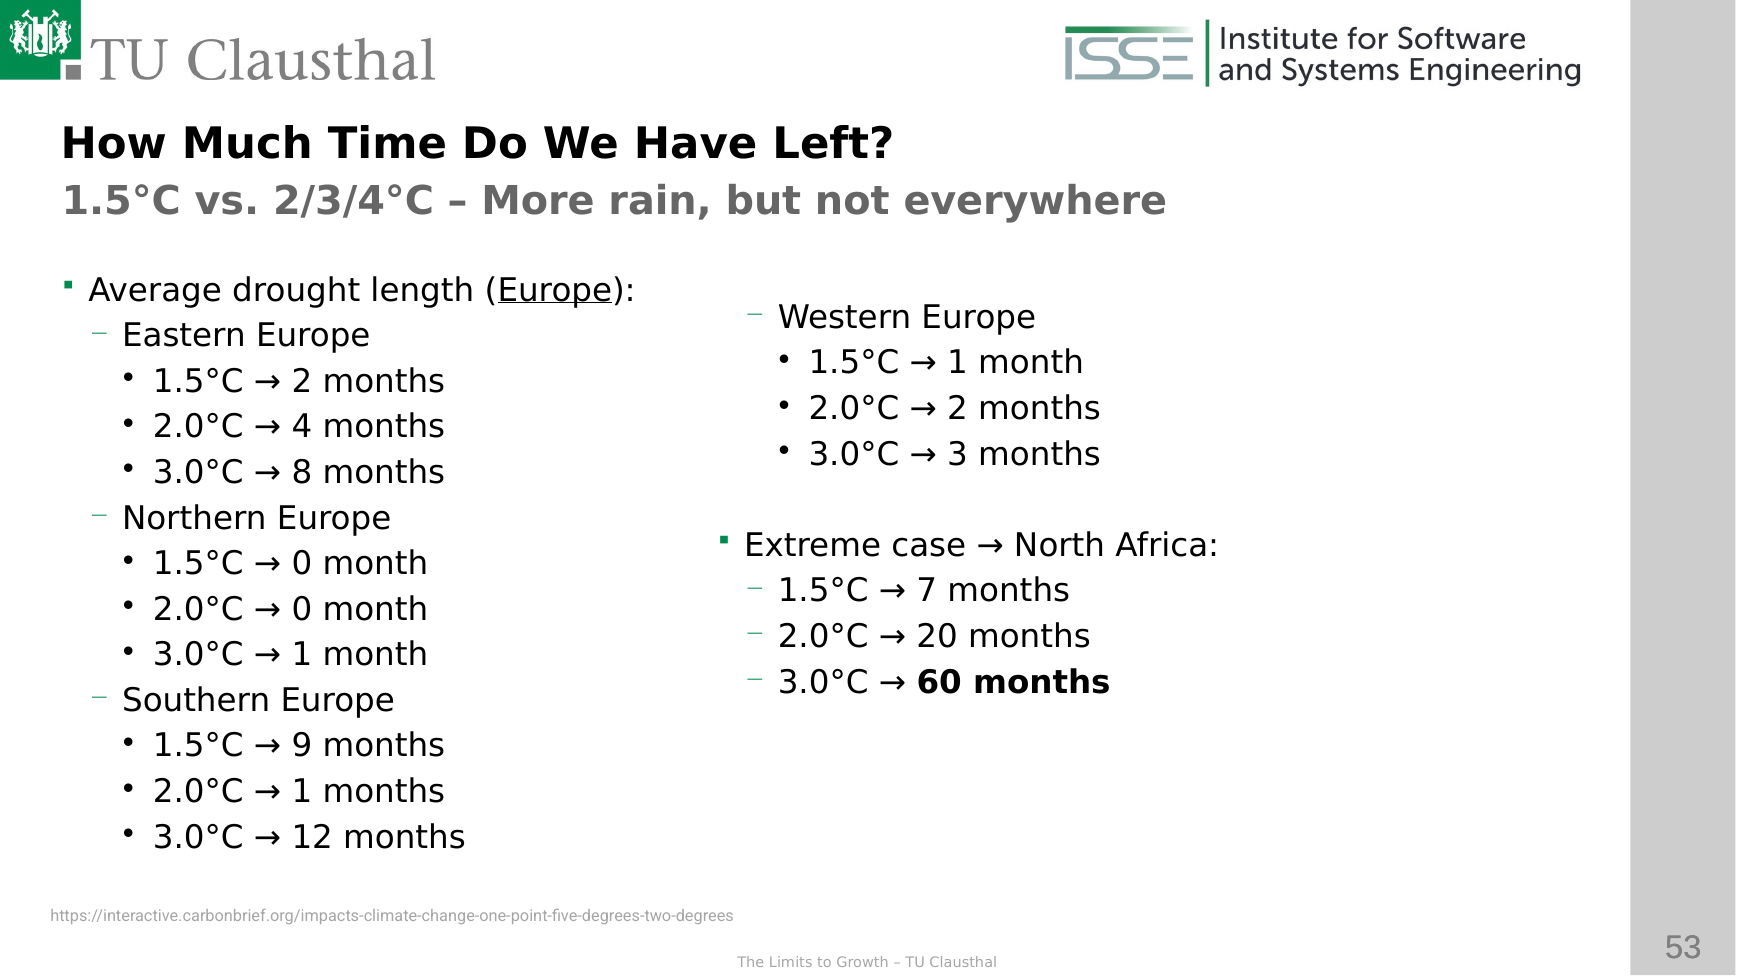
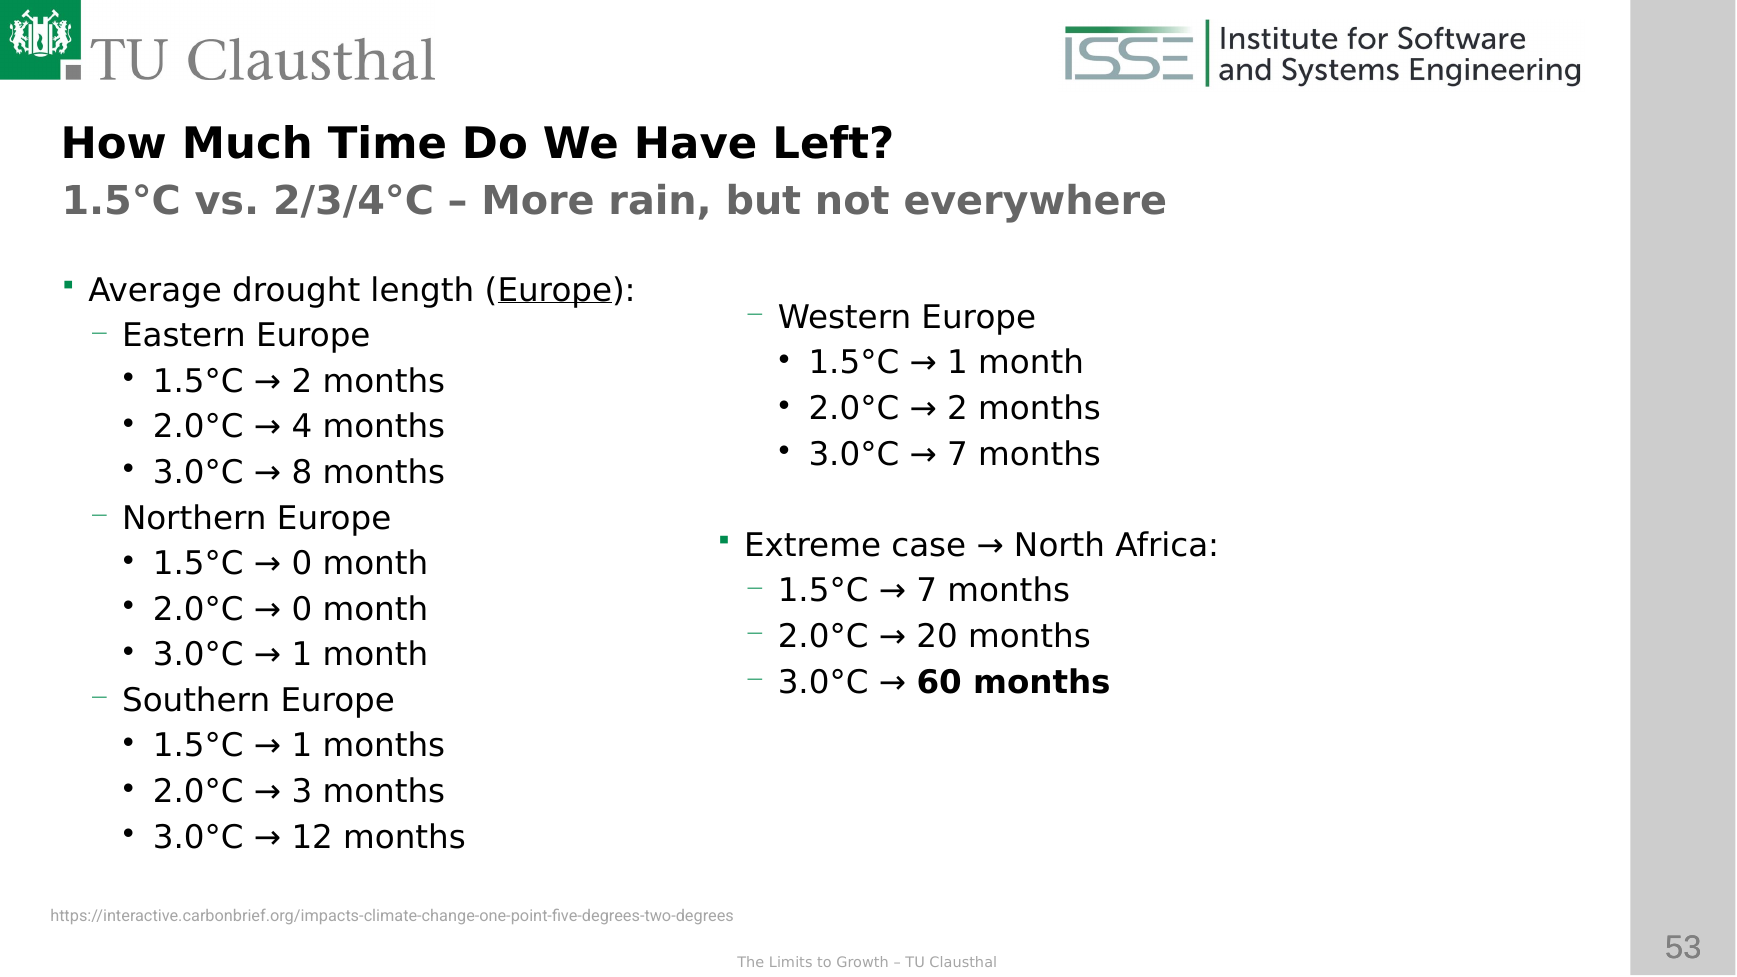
3: 3 -> 7 (958, 454)
9: 9 -> 1 (302, 746)
1: 1 -> 3 (302, 792)
